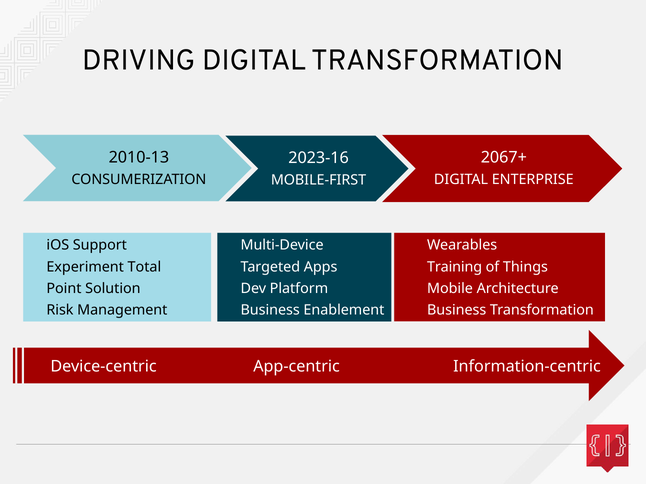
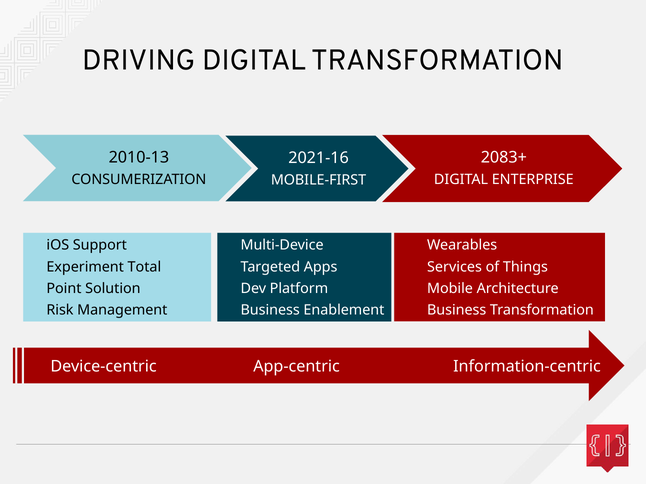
2067+: 2067+ -> 2083+ (504, 158)
2023-16: 2023-16 -> 2021-16 (319, 158)
Training: Training -> Services (455, 267)
